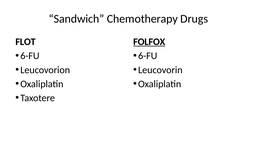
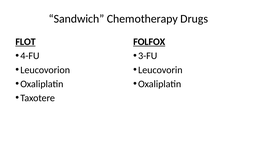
FLOT underline: none -> present (26, 42)
6-FU: 6-FU -> 4-FU (30, 56)
6-FU: 6-FU -> 3-FU (148, 56)
